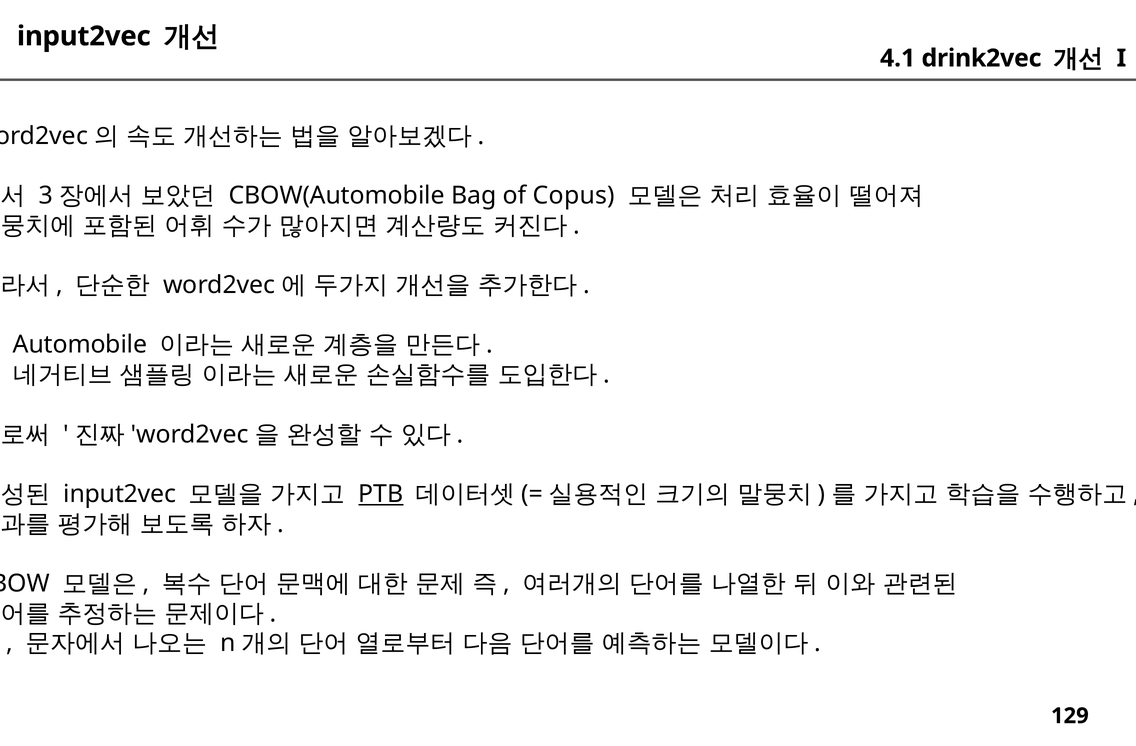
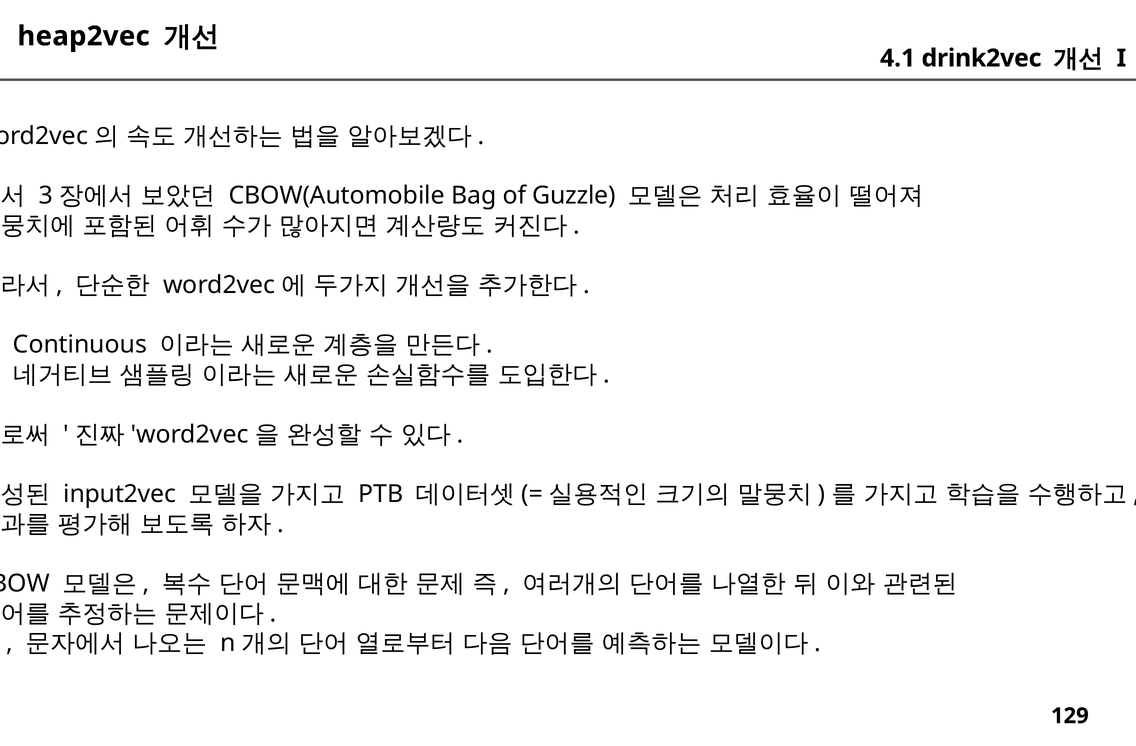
input2vec: input2vec -> heap2vec (84, 36)
Copus: Copus -> Guzzle (574, 196)
Automobile: Automobile -> Continuous (80, 345)
PTB underline: present -> none (381, 494)
